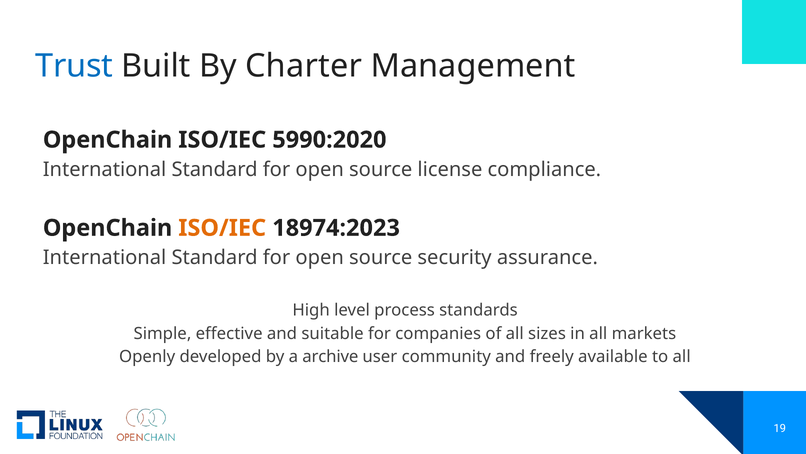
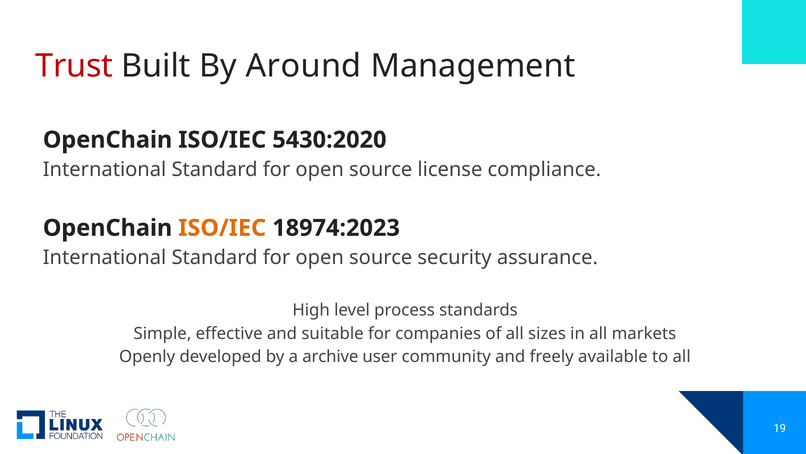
Trust colour: blue -> red (74, 66)
Charter: Charter -> Around (304, 66)
5990:2020: 5990:2020 -> 5430:2020 (329, 140)
